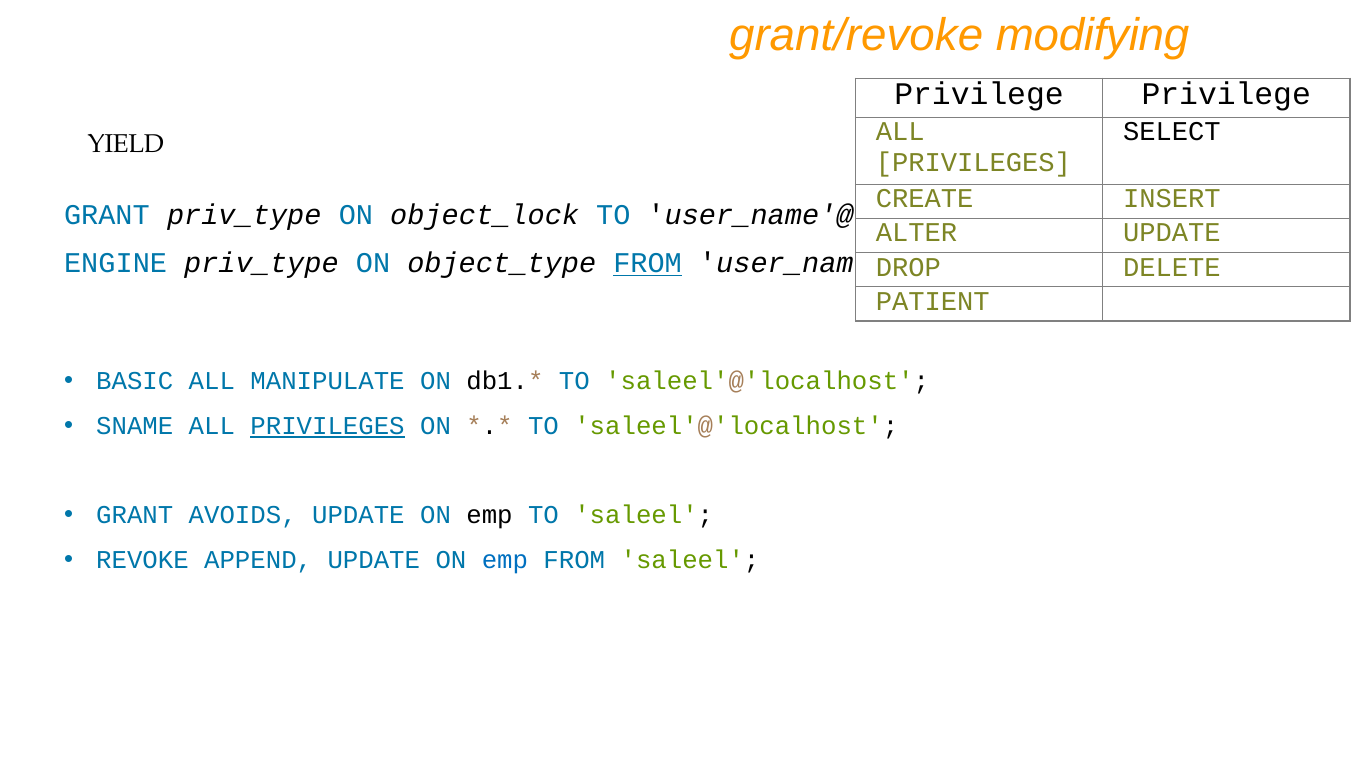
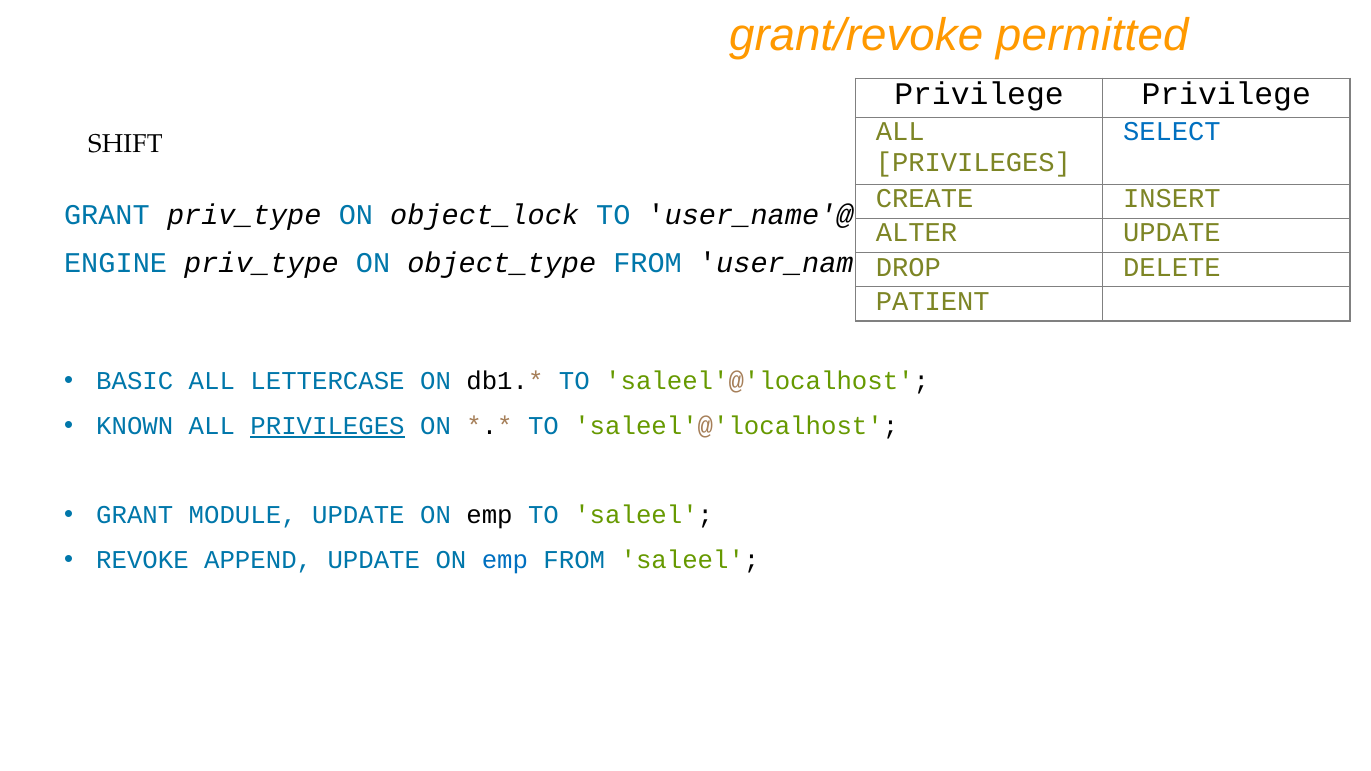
modifying: modifying -> permitted (1092, 36)
SELECT colour: black -> blue (1172, 132)
YIELD: YIELD -> SHIFT (125, 144)
FROM underline: present -> none (648, 263)
MANIPULATE: MANIPULATE -> LETTERCASE (328, 382)
SNAME: SNAME -> KNOWN (135, 426)
AVOIDS: AVOIDS -> MODULE (243, 516)
